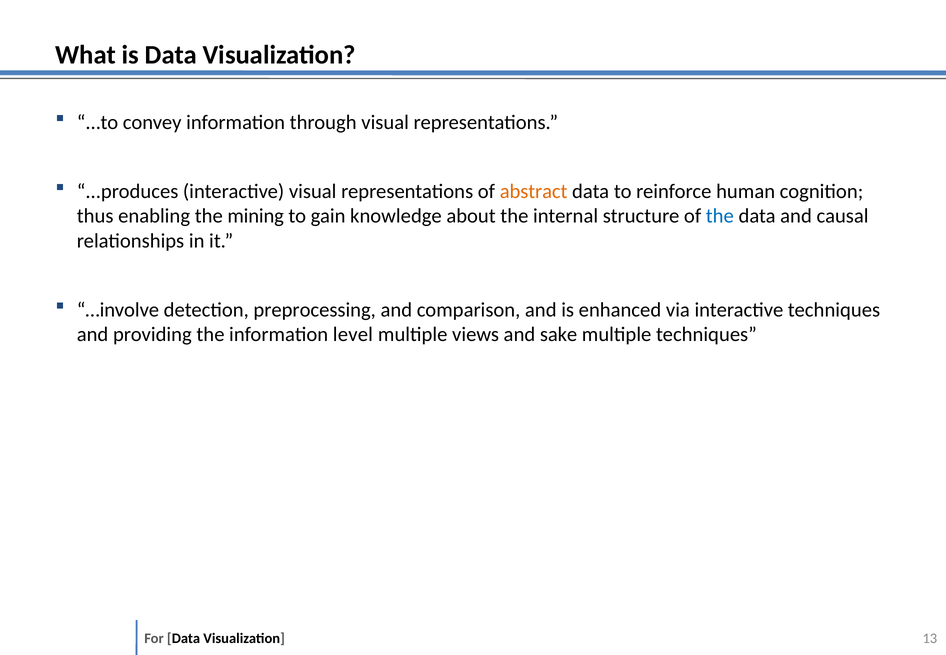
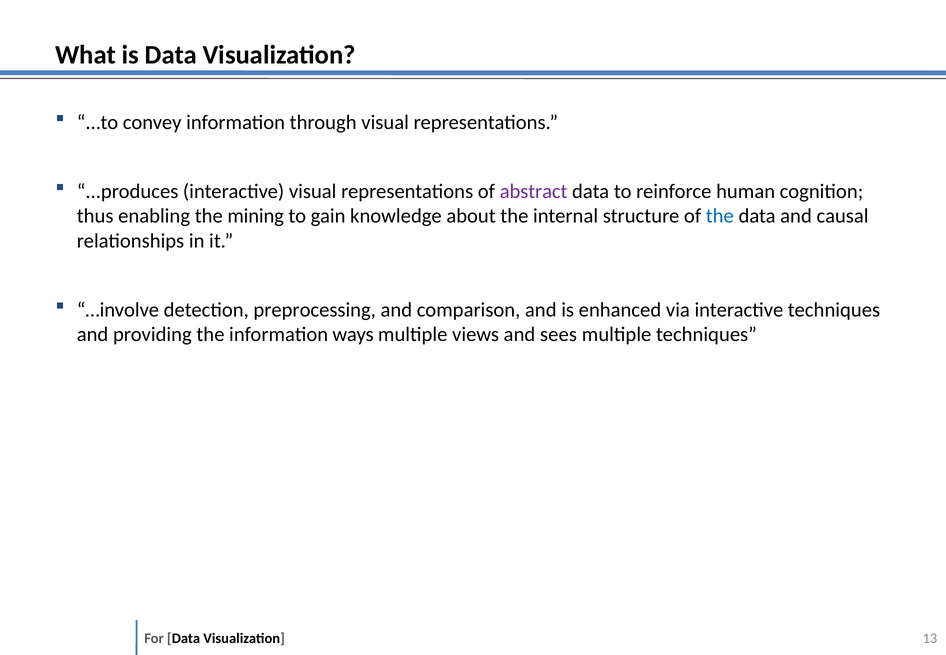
abstract colour: orange -> purple (534, 191)
level: level -> ways (353, 335)
sake: sake -> sees (558, 335)
